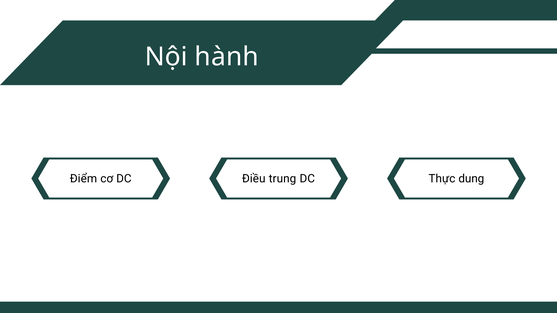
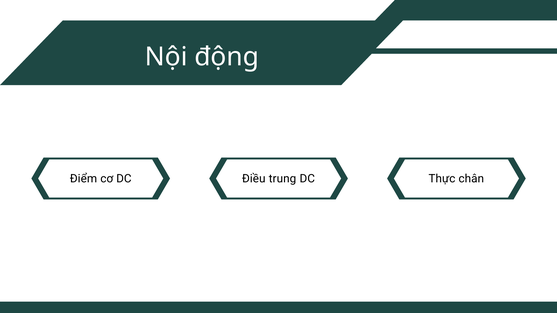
hành: hành -> động (227, 57)
dung: dung -> chân (471, 179)
